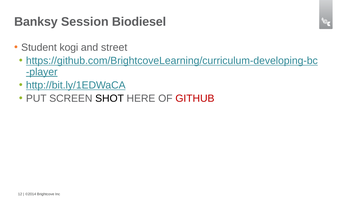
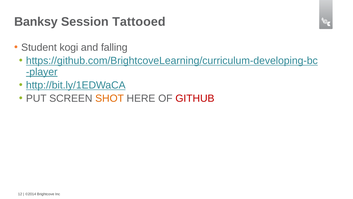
Biodiesel: Biodiesel -> Tattooed (139, 22)
street: street -> falling (114, 47)
SHOT colour: black -> orange (110, 98)
